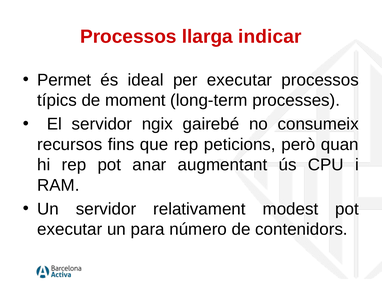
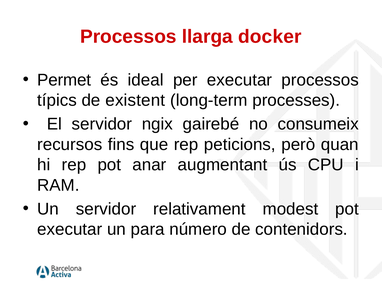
indicar: indicar -> docker (270, 37)
moment: moment -> existent (135, 101)
